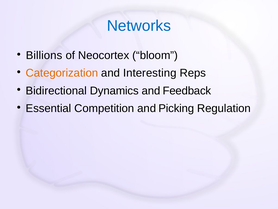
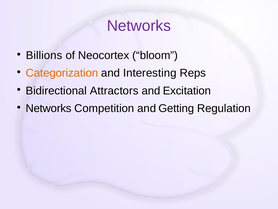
Networks colour: blue -> purple (139, 26)
Dynamics: Dynamics -> Attractors (114, 91)
Feedback: Feedback -> Excitation (187, 91)
Essential: Essential -> Networks (49, 108)
Picking: Picking -> Getting (176, 108)
